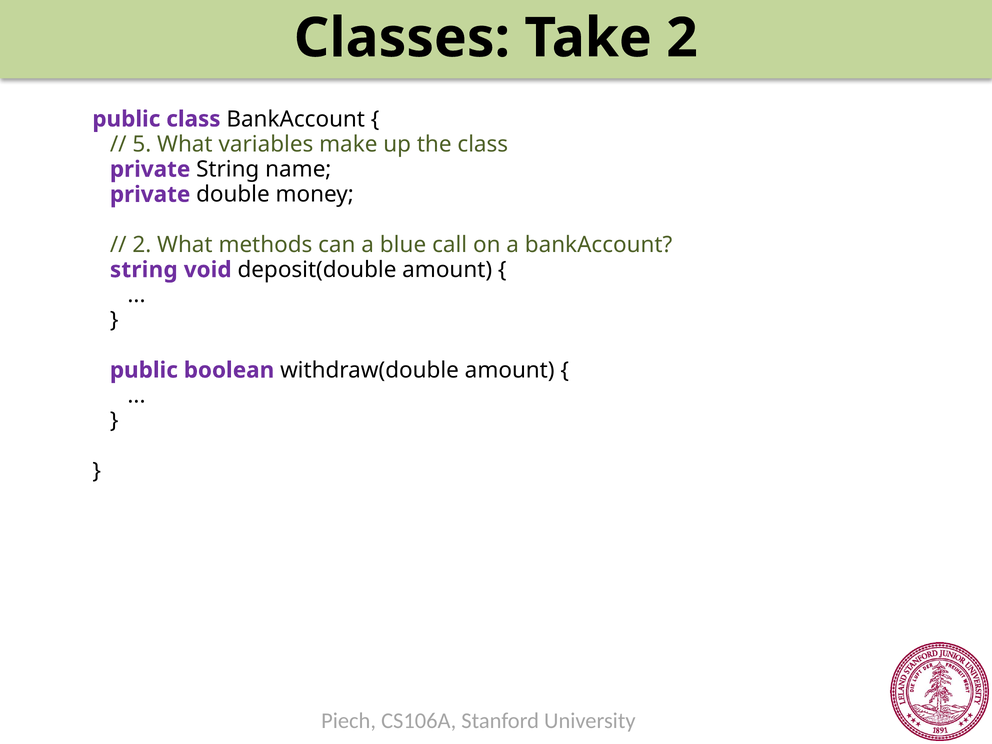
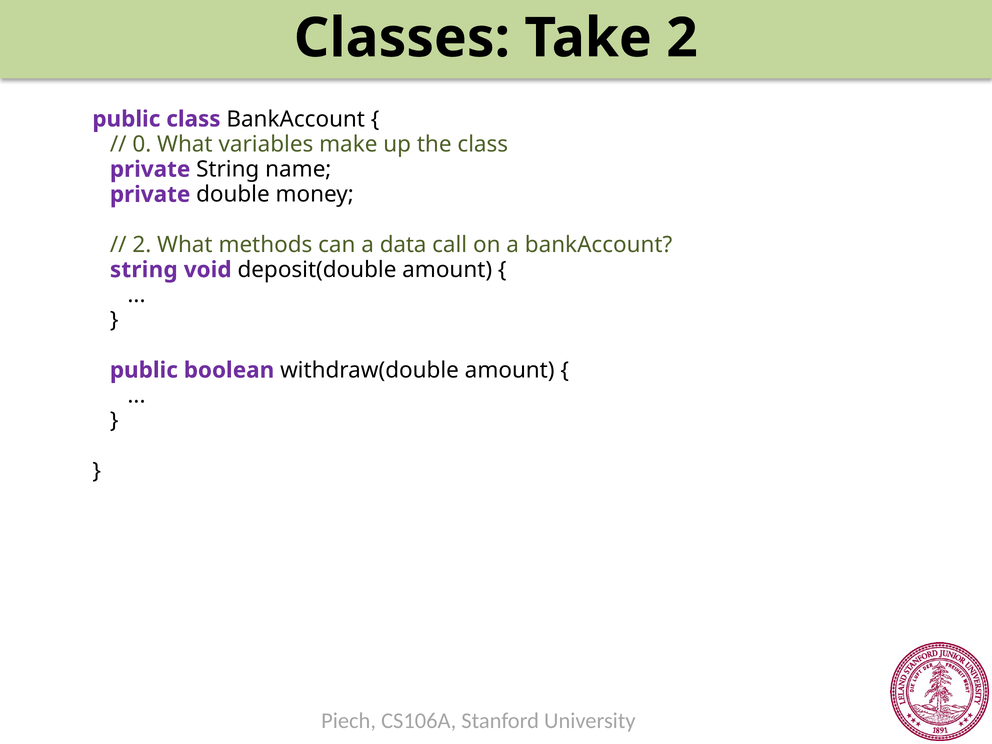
5: 5 -> 0 (142, 144)
blue: blue -> data (403, 245)
